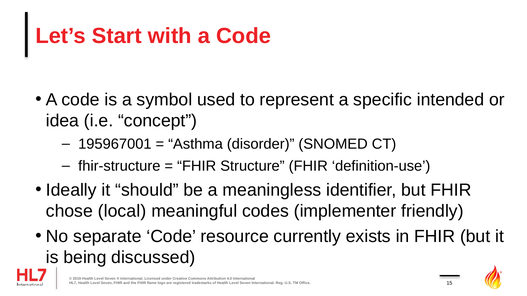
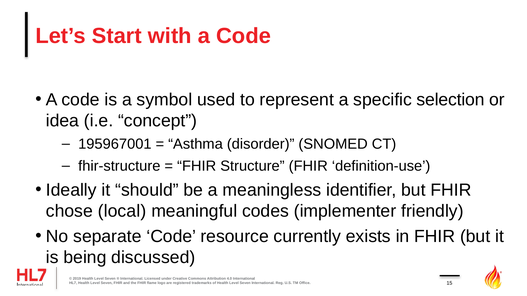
intended: intended -> selection (451, 100)
